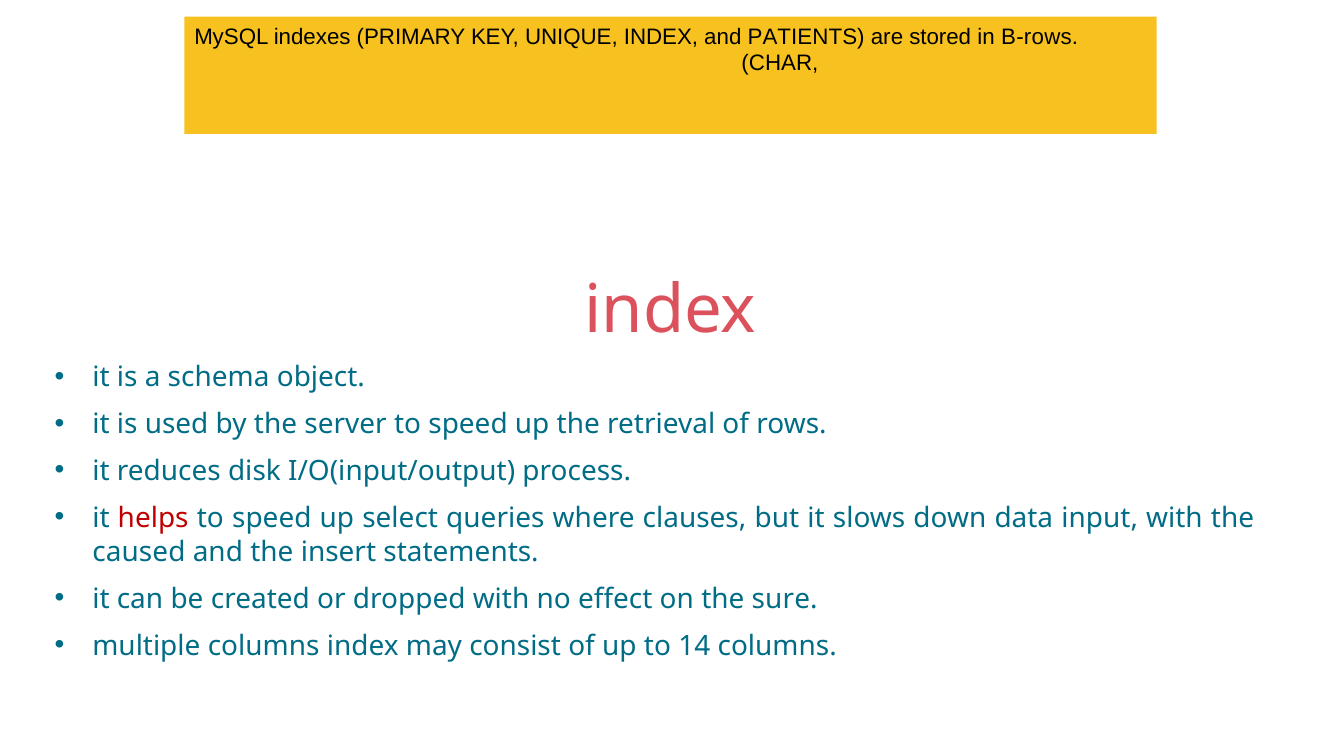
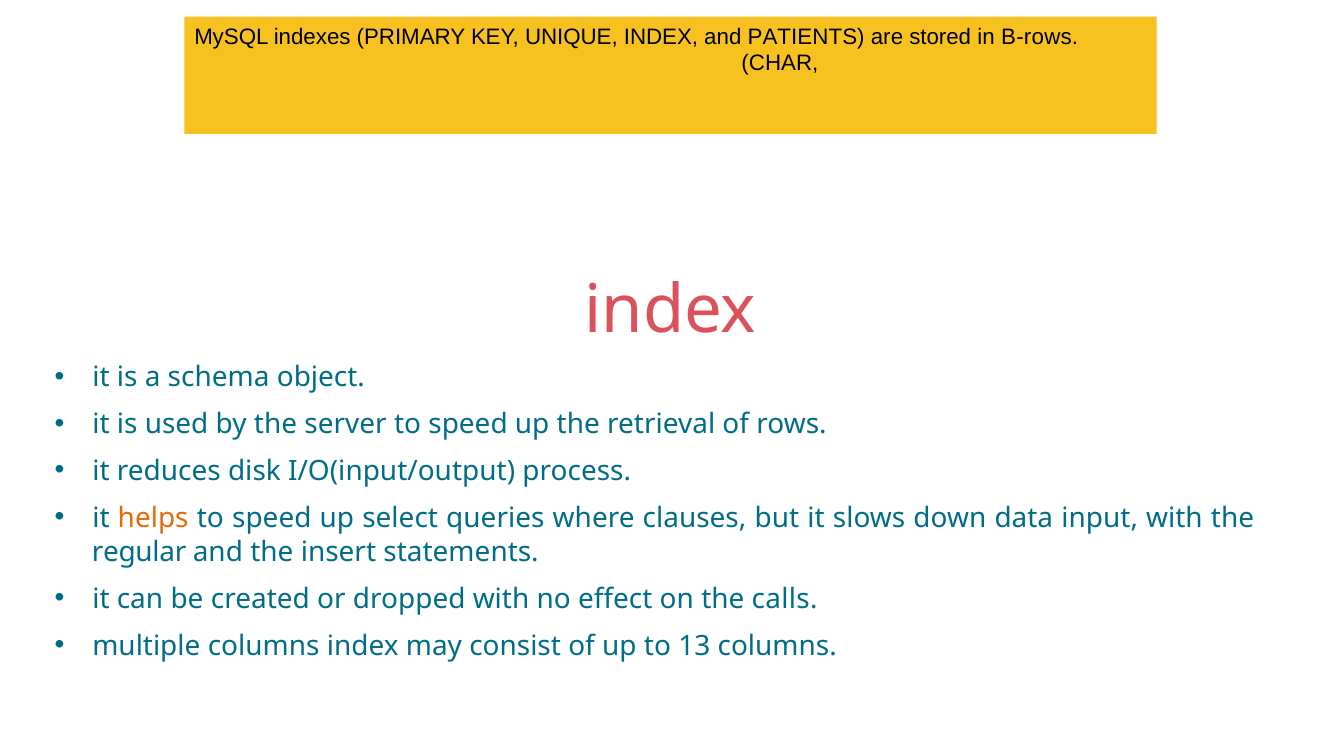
helps colour: red -> orange (153, 518)
caused: caused -> regular (139, 551)
sure: sure -> calls (785, 598)
14: 14 -> 13 (694, 645)
